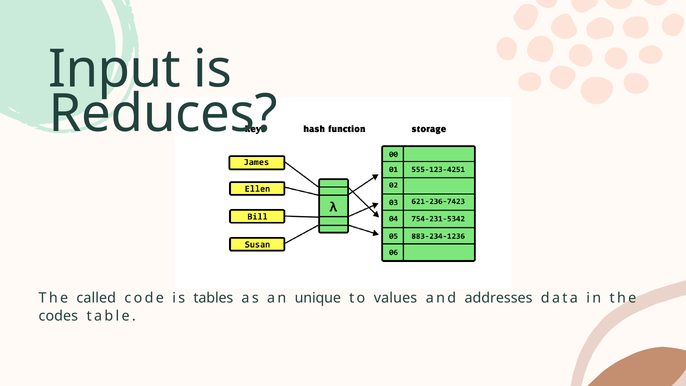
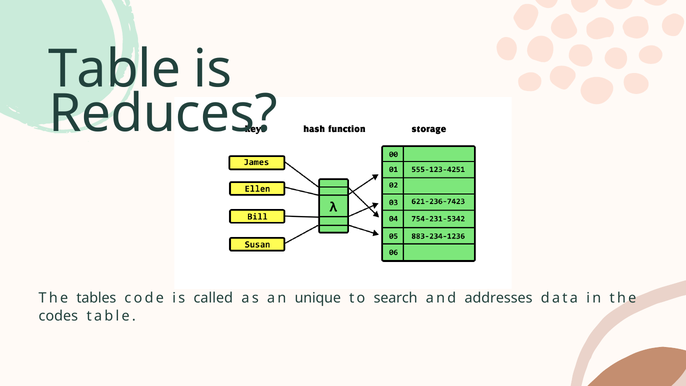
Input: Input -> Table (114, 69)
called: called -> tables (96, 298)
tables: tables -> called (213, 298)
values: values -> search (396, 298)
